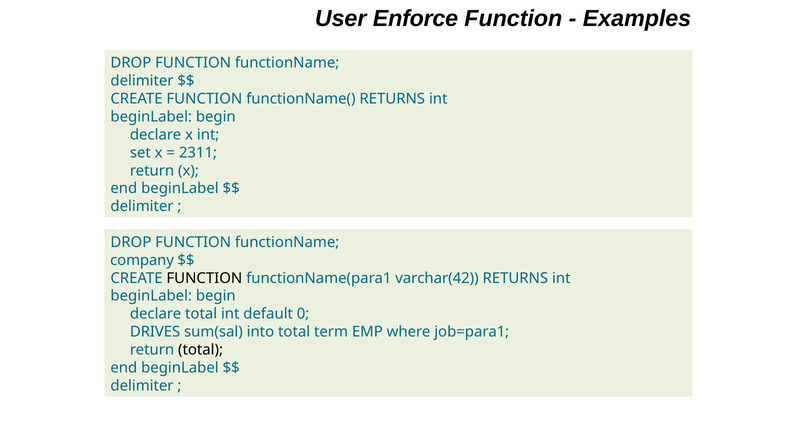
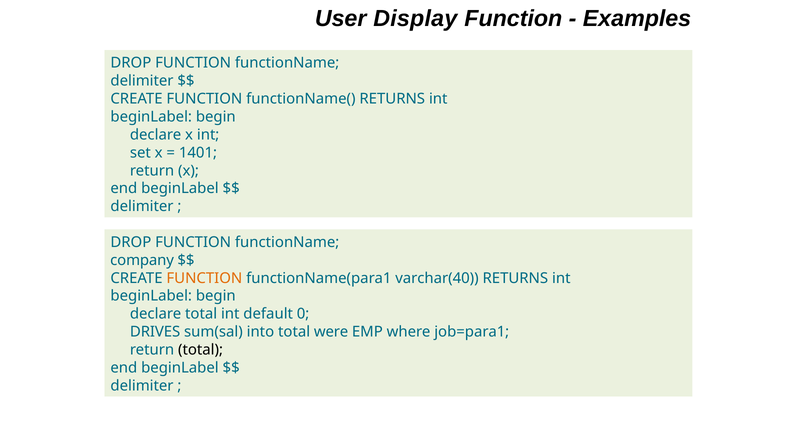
Enforce: Enforce -> Display (415, 18)
2311: 2311 -> 1401 (198, 153)
FUNCTION colour: black -> orange (204, 278)
varchar(42: varchar(42 -> varchar(40 (437, 278)
term: term -> were (331, 332)
